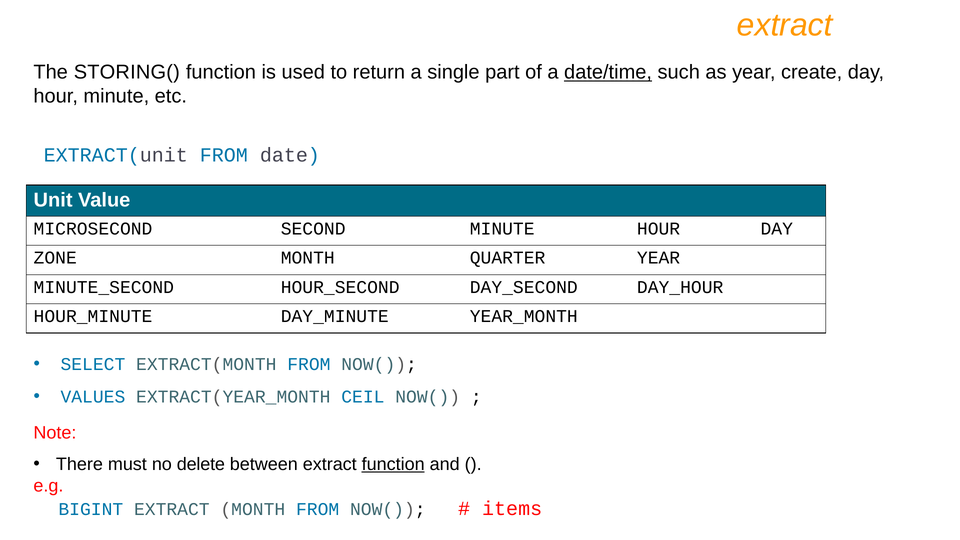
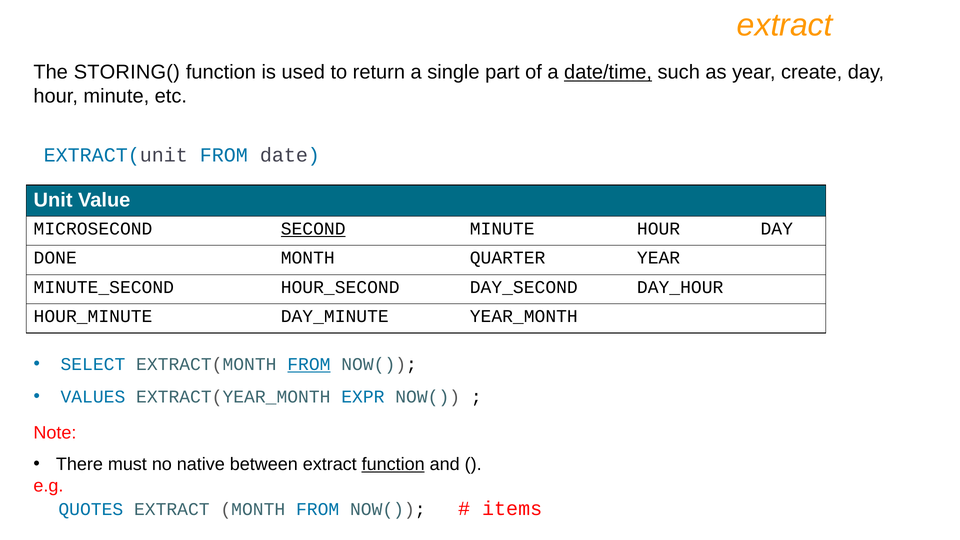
SECOND underline: none -> present (313, 229)
ZONE: ZONE -> DONE (55, 258)
FROM underline: none -> present (309, 364)
CEIL: CEIL -> EXPR (363, 397)
delete: delete -> native (201, 464)
BIGINT: BIGINT -> QUOTES (91, 509)
